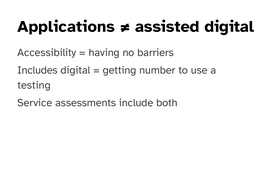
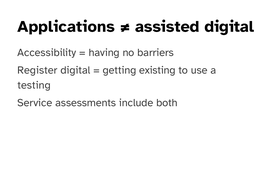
Includes: Includes -> Register (37, 70)
number: number -> existing (157, 70)
